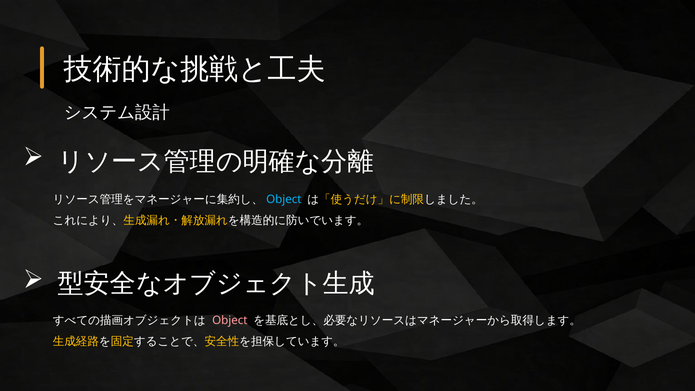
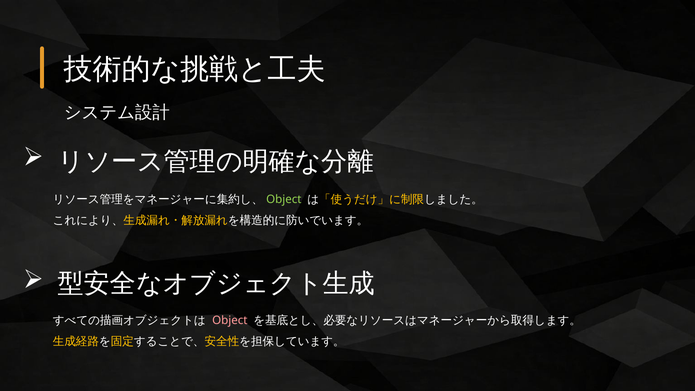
Object colour: light blue -> light green (284, 200)
